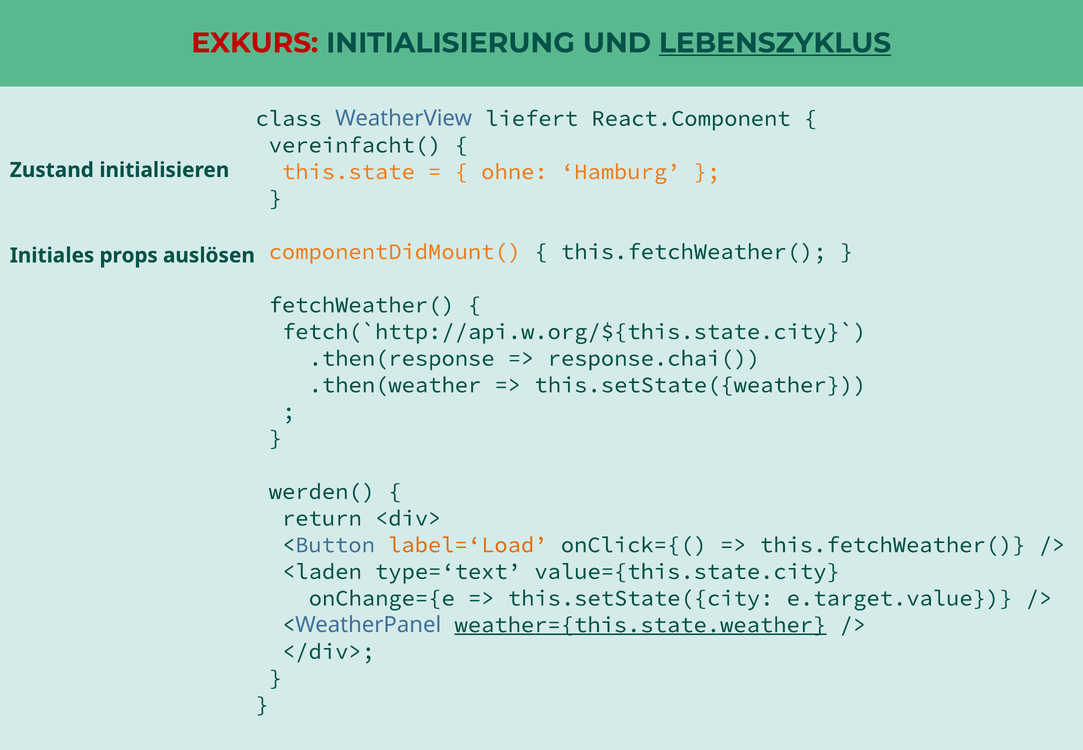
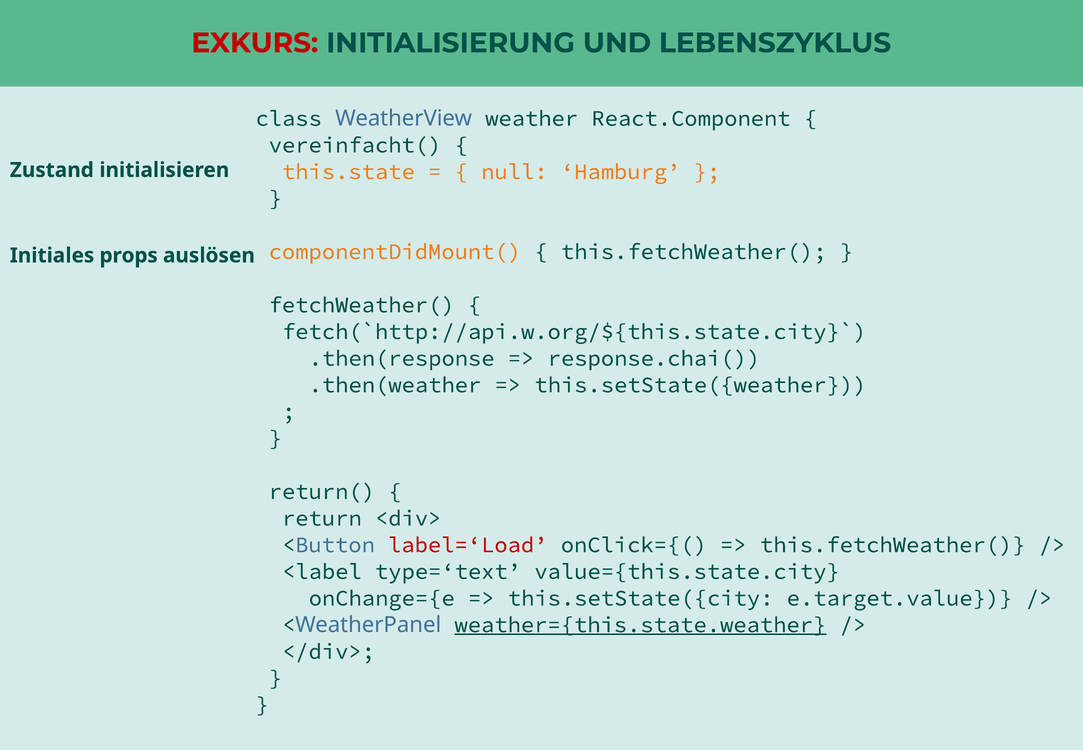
LEBENSZYKLUS underline: present -> none (775, 43)
liefert: liefert -> weather (532, 118)
ohne: ohne -> null (514, 172)
werden(: werden( -> return( (322, 491)
label=‘Load colour: orange -> red (468, 545)
<laden: <laden -> <label (322, 571)
